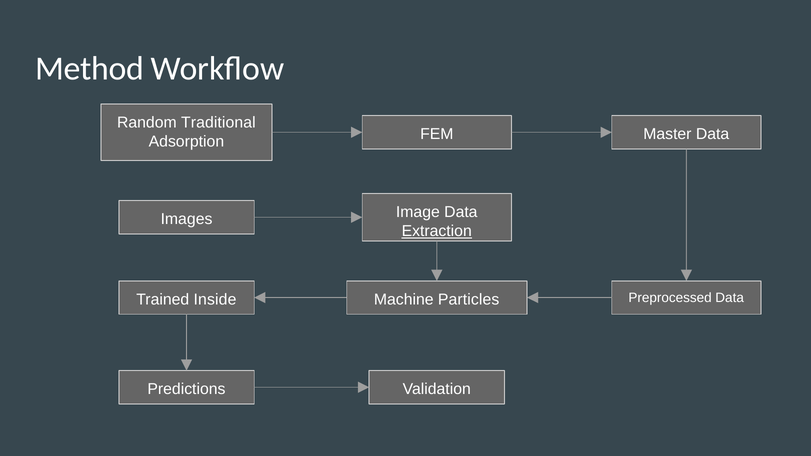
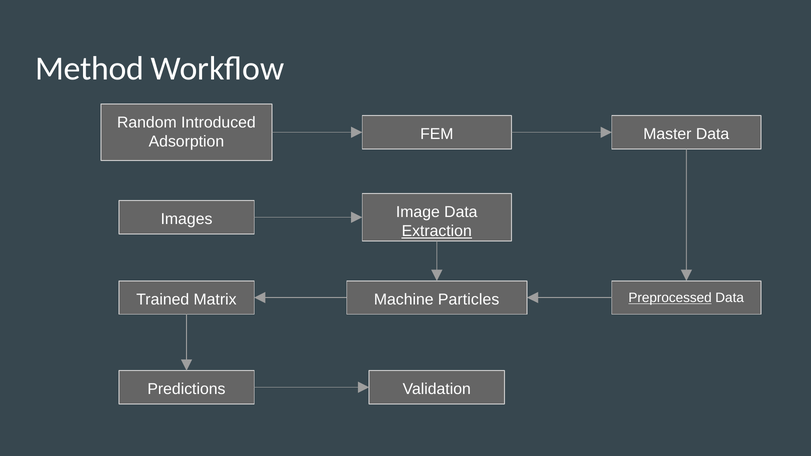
Traditional: Traditional -> Introduced (218, 123)
Preprocessed underline: none -> present (670, 298)
Inside: Inside -> Matrix (215, 300)
